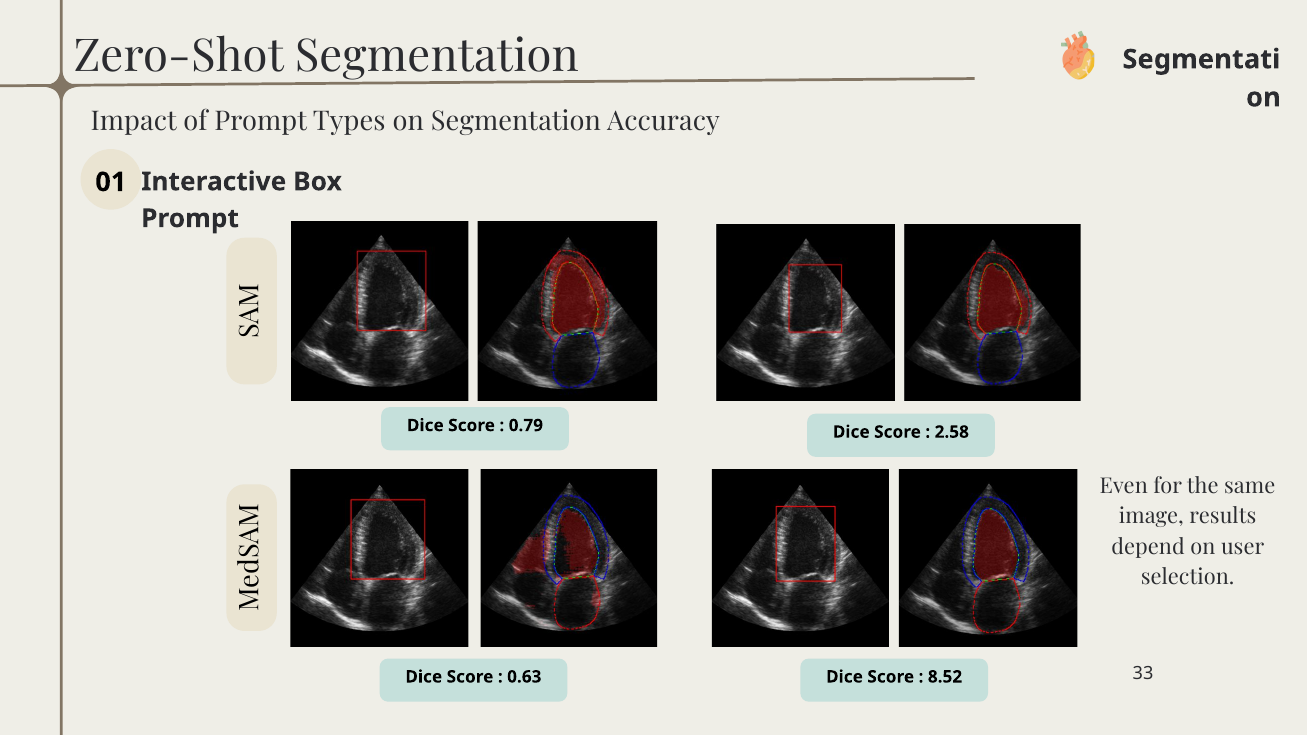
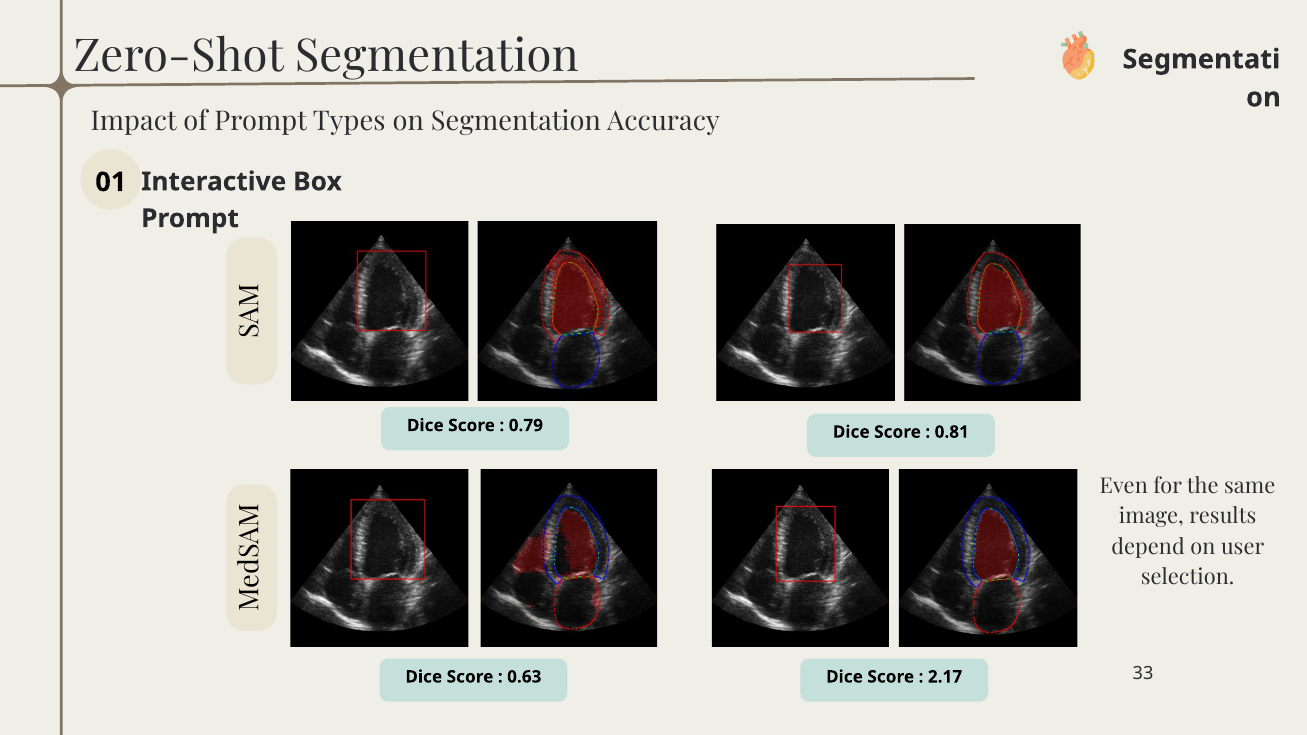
2.58: 2.58 -> 0.81 (952, 432)
8.52: 8.52 -> 2.17 (945, 677)
